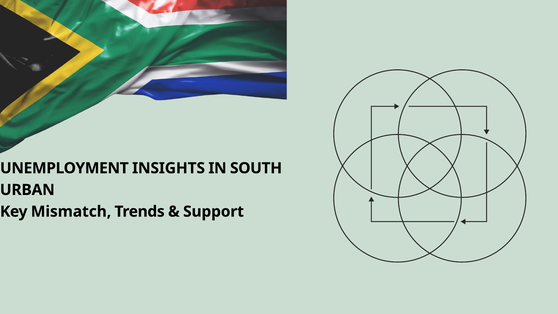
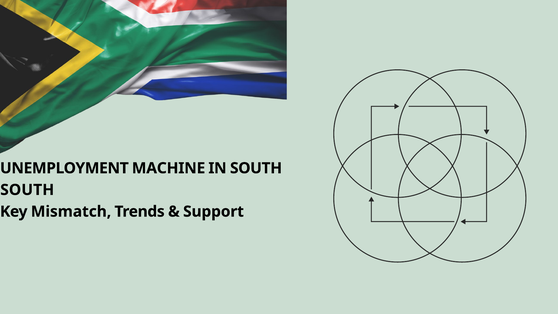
INSIGHTS: INSIGHTS -> MACHINE (169, 168)
URBAN: URBAN -> SOUTH (27, 190)
